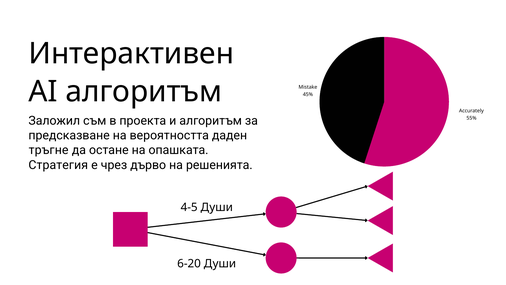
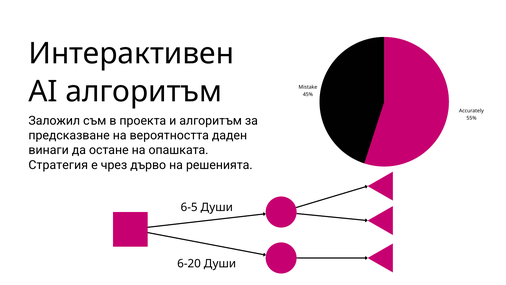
тръгне: тръгне -> винаги (49, 150)
4-5: 4-5 -> 6-5 (189, 207)
